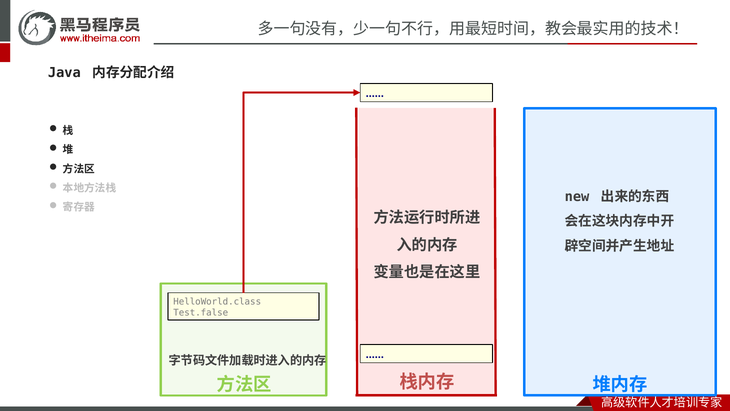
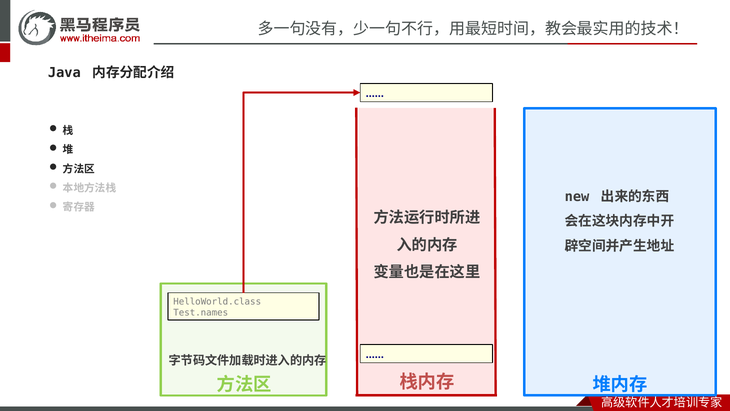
Test.false: Test.false -> Test.names (201, 312)
